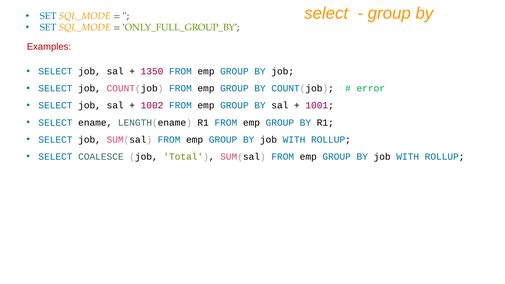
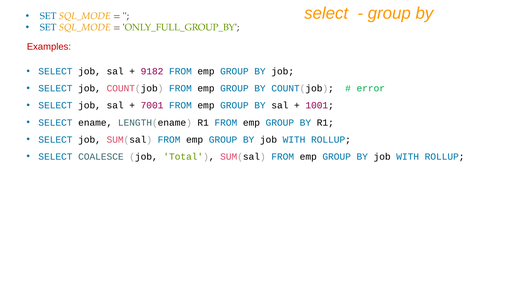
1350: 1350 -> 9182 (152, 71)
1002: 1002 -> 7001 (152, 106)
